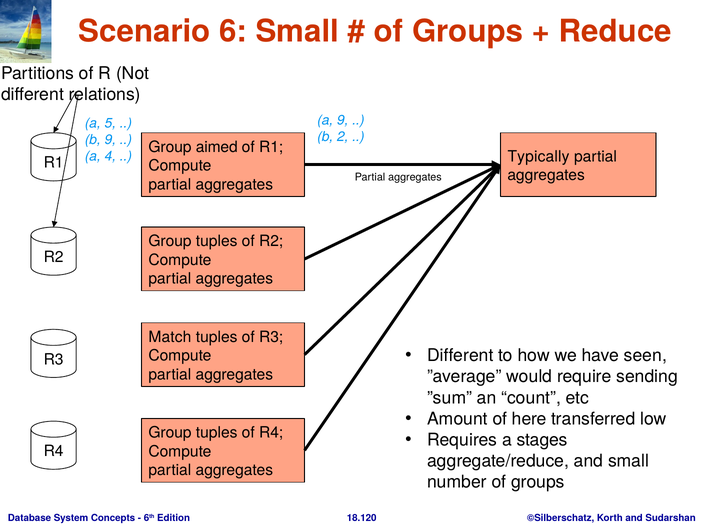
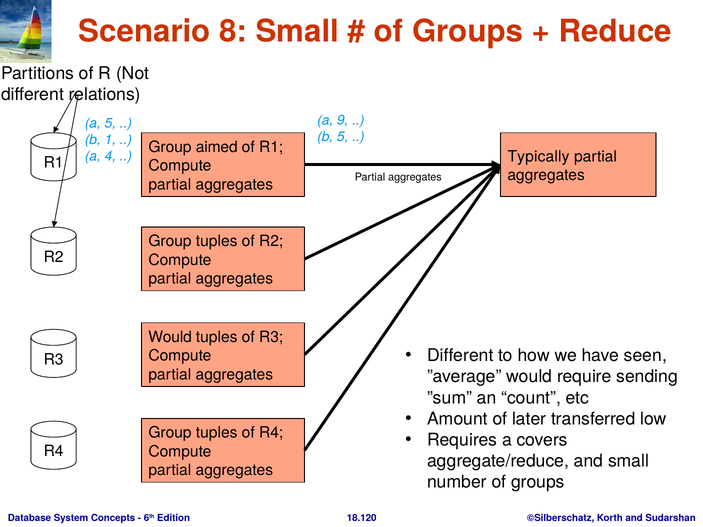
6: 6 -> 8 (233, 31)
b 2: 2 -> 5 (343, 137)
b 9: 9 -> 1 (110, 140)
Match: Match -> Would (170, 337)
here: here -> later (529, 419)
stages: stages -> covers (542, 440)
